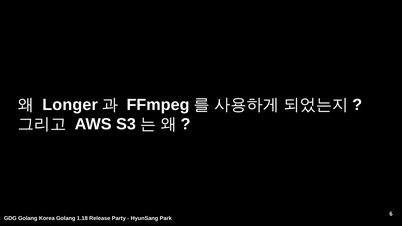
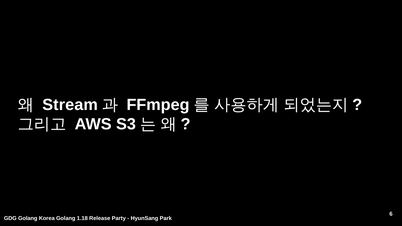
Longer: Longer -> Stream (70, 105)
